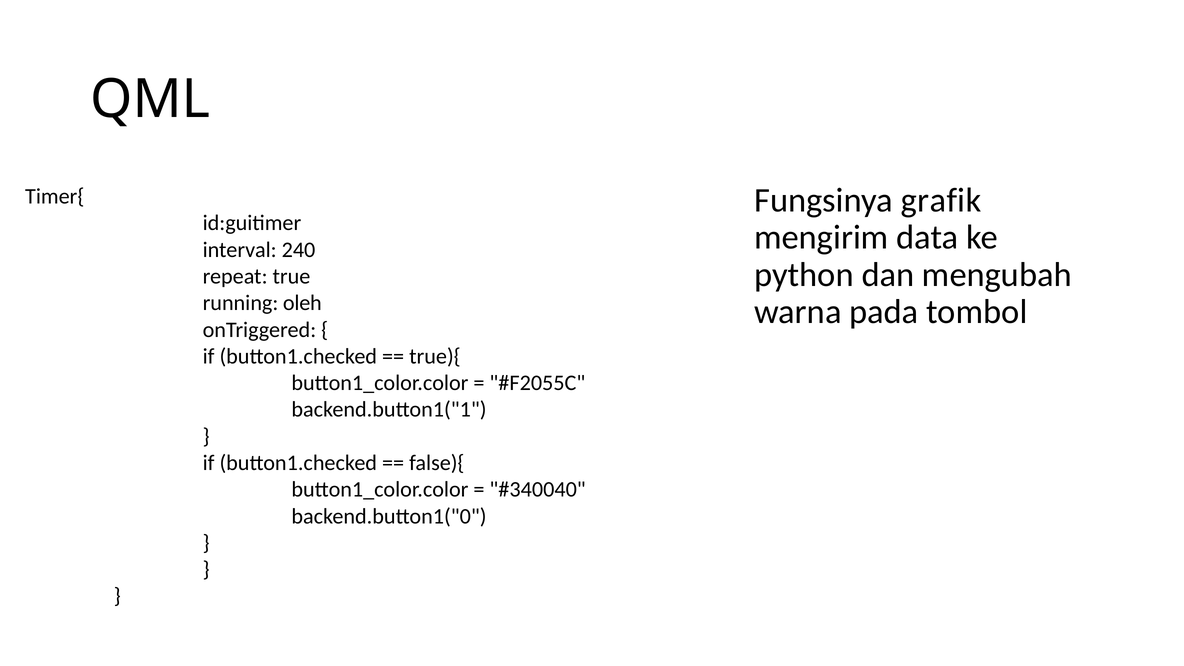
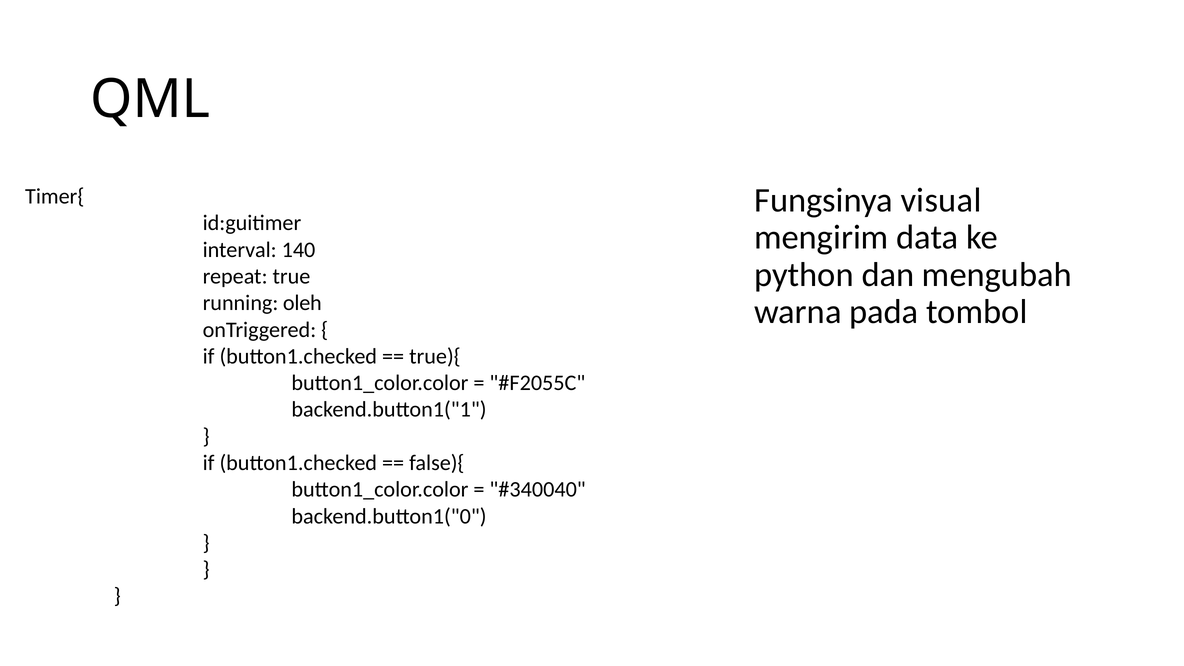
grafik: grafik -> visual (941, 200)
240: 240 -> 140 (299, 250)
